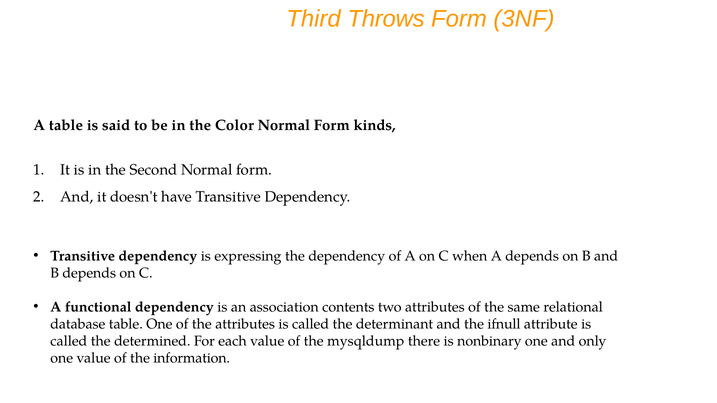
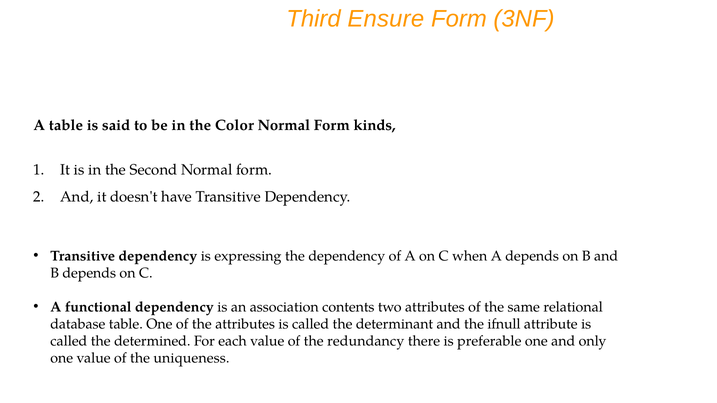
Throws: Throws -> Ensure (386, 19)
mysqldump: mysqldump -> redundancy (366, 341)
nonbinary: nonbinary -> preferable (489, 341)
information: information -> uniqueness (191, 358)
